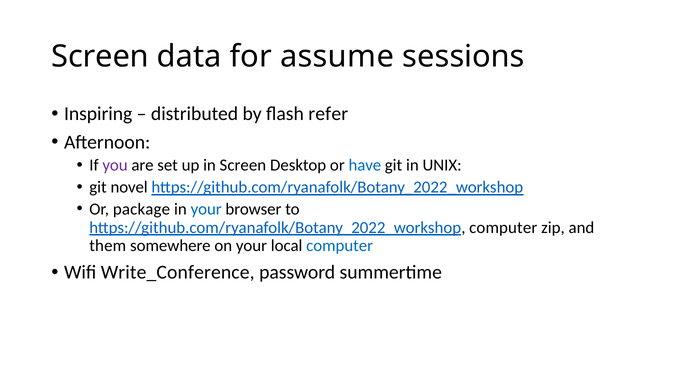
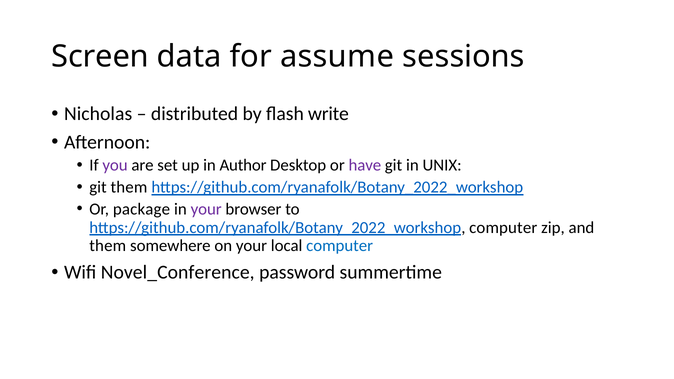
Inspiring: Inspiring -> Nicholas (98, 114)
refer: refer -> write (328, 114)
in Screen: Screen -> Author (243, 165)
have colour: blue -> purple (365, 165)
git novel: novel -> them (129, 187)
your colour: blue -> purple (206, 209)
Write_Conference: Write_Conference -> Novel_Conference (178, 273)
